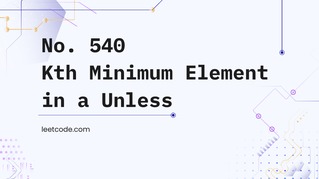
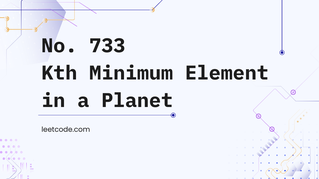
540: 540 -> 733 (107, 46)
Unless: Unless -> Planet (137, 101)
